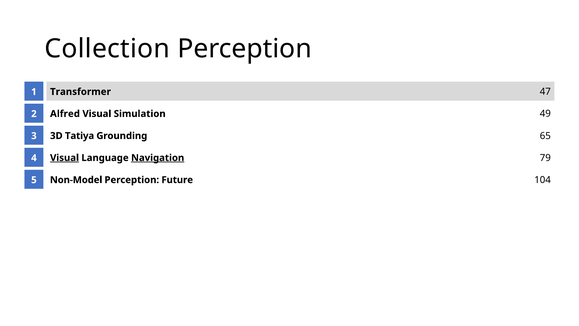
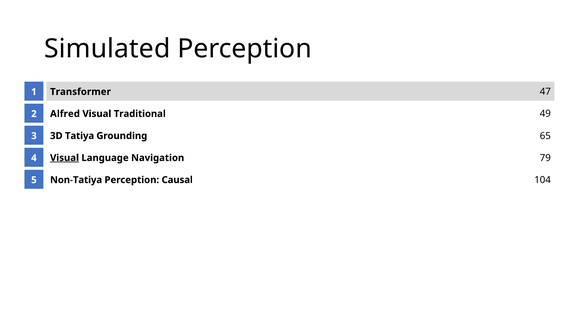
Collection: Collection -> Simulated (107, 49)
Simulation: Simulation -> Traditional (140, 114)
Navigation underline: present -> none (158, 158)
Non-Model: Non-Model -> Non-Tatiya (76, 180)
Future: Future -> Causal (177, 180)
